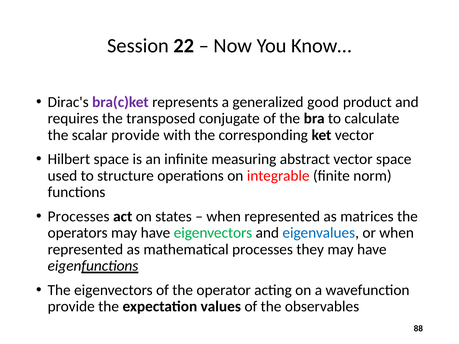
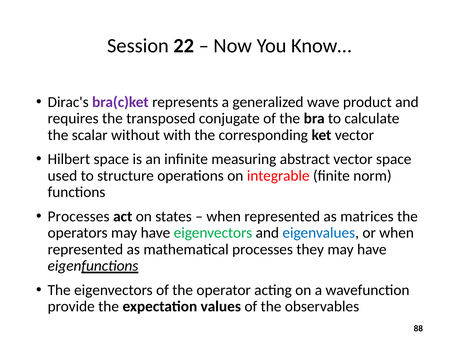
good: good -> wave (323, 102)
scalar provide: provide -> without (136, 135)
